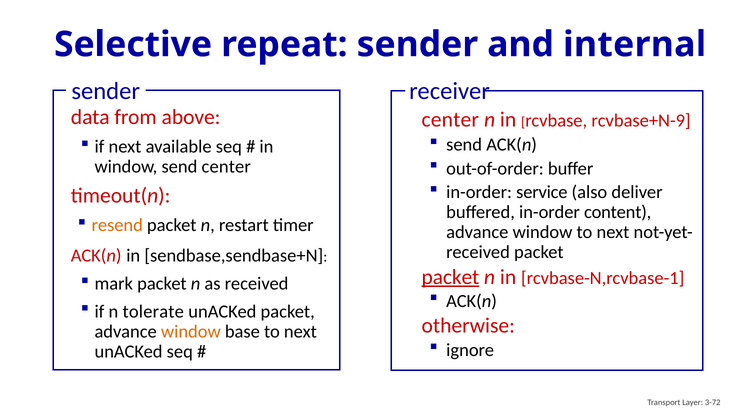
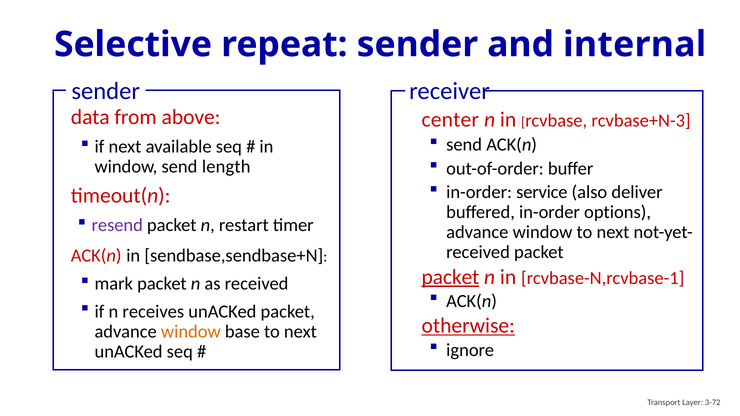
rcvbase+N-9: rcvbase+N-9 -> rcvbase+N-3 (641, 121)
send center: center -> length (226, 167)
content: content -> options (618, 212)
resend colour: orange -> purple (117, 225)
tolerate: tolerate -> receives (153, 312)
otherwise underline: none -> present (468, 326)
